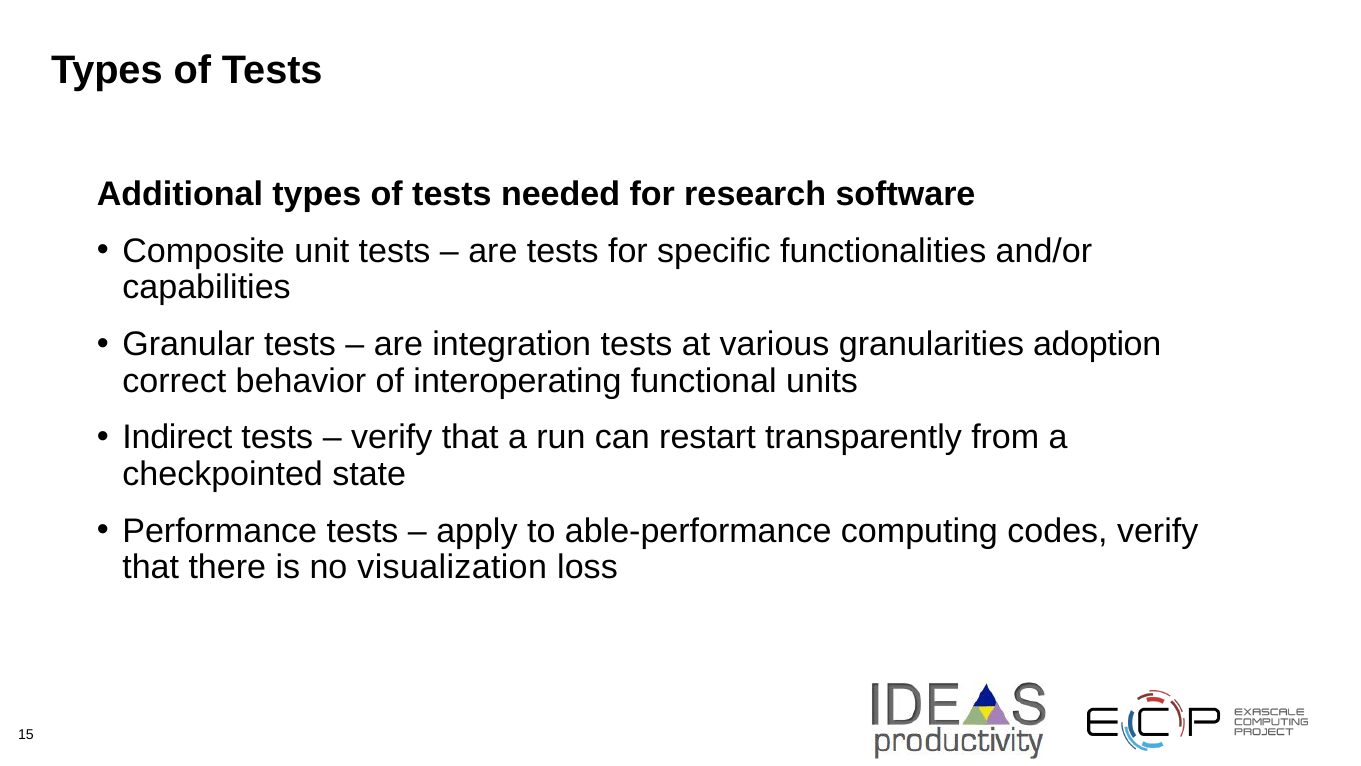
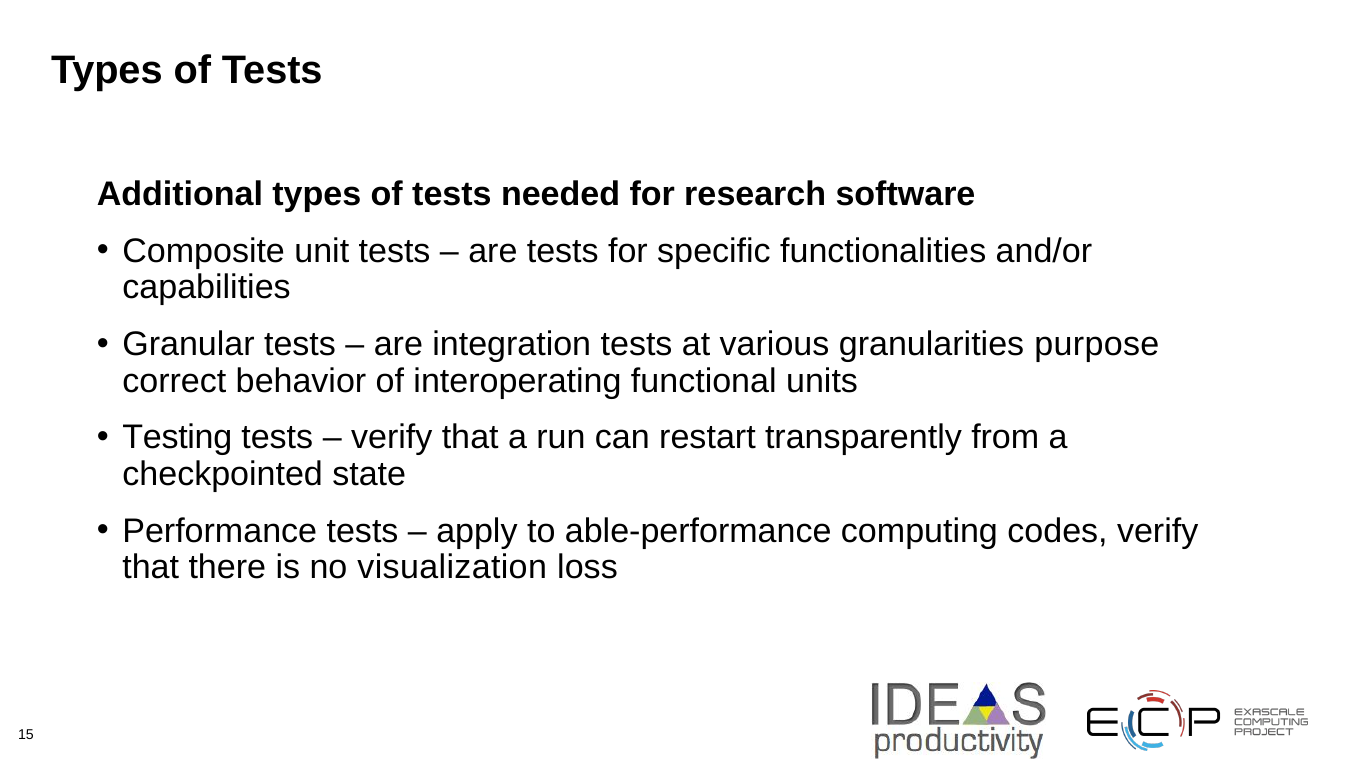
adoption: adoption -> purpose (1097, 344)
Indirect: Indirect -> Testing (177, 437)
